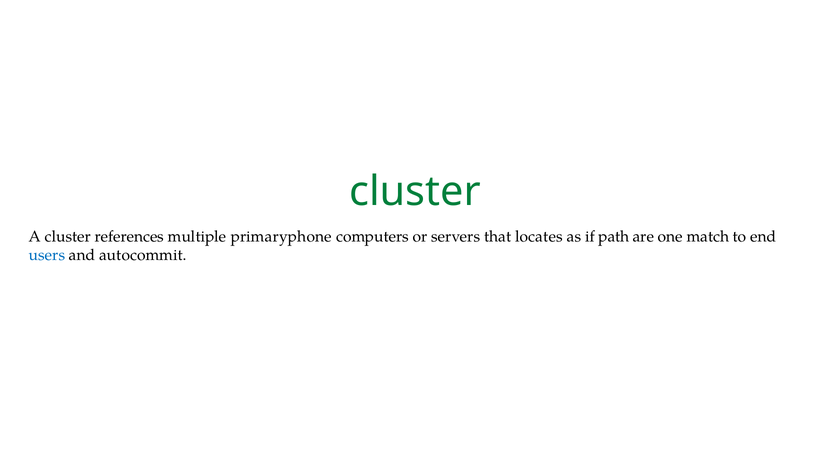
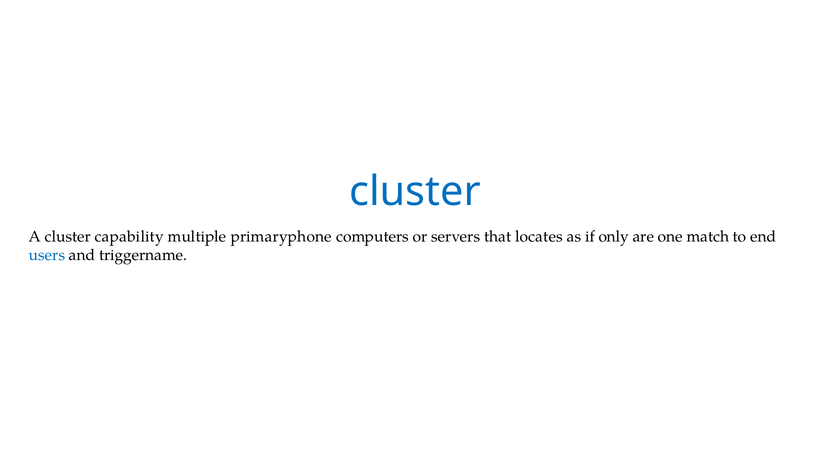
cluster colour: green -> blue (415, 192)
references: references -> capability (129, 237)
path: path -> only (614, 237)
autocommit: autocommit -> triggername (143, 255)
